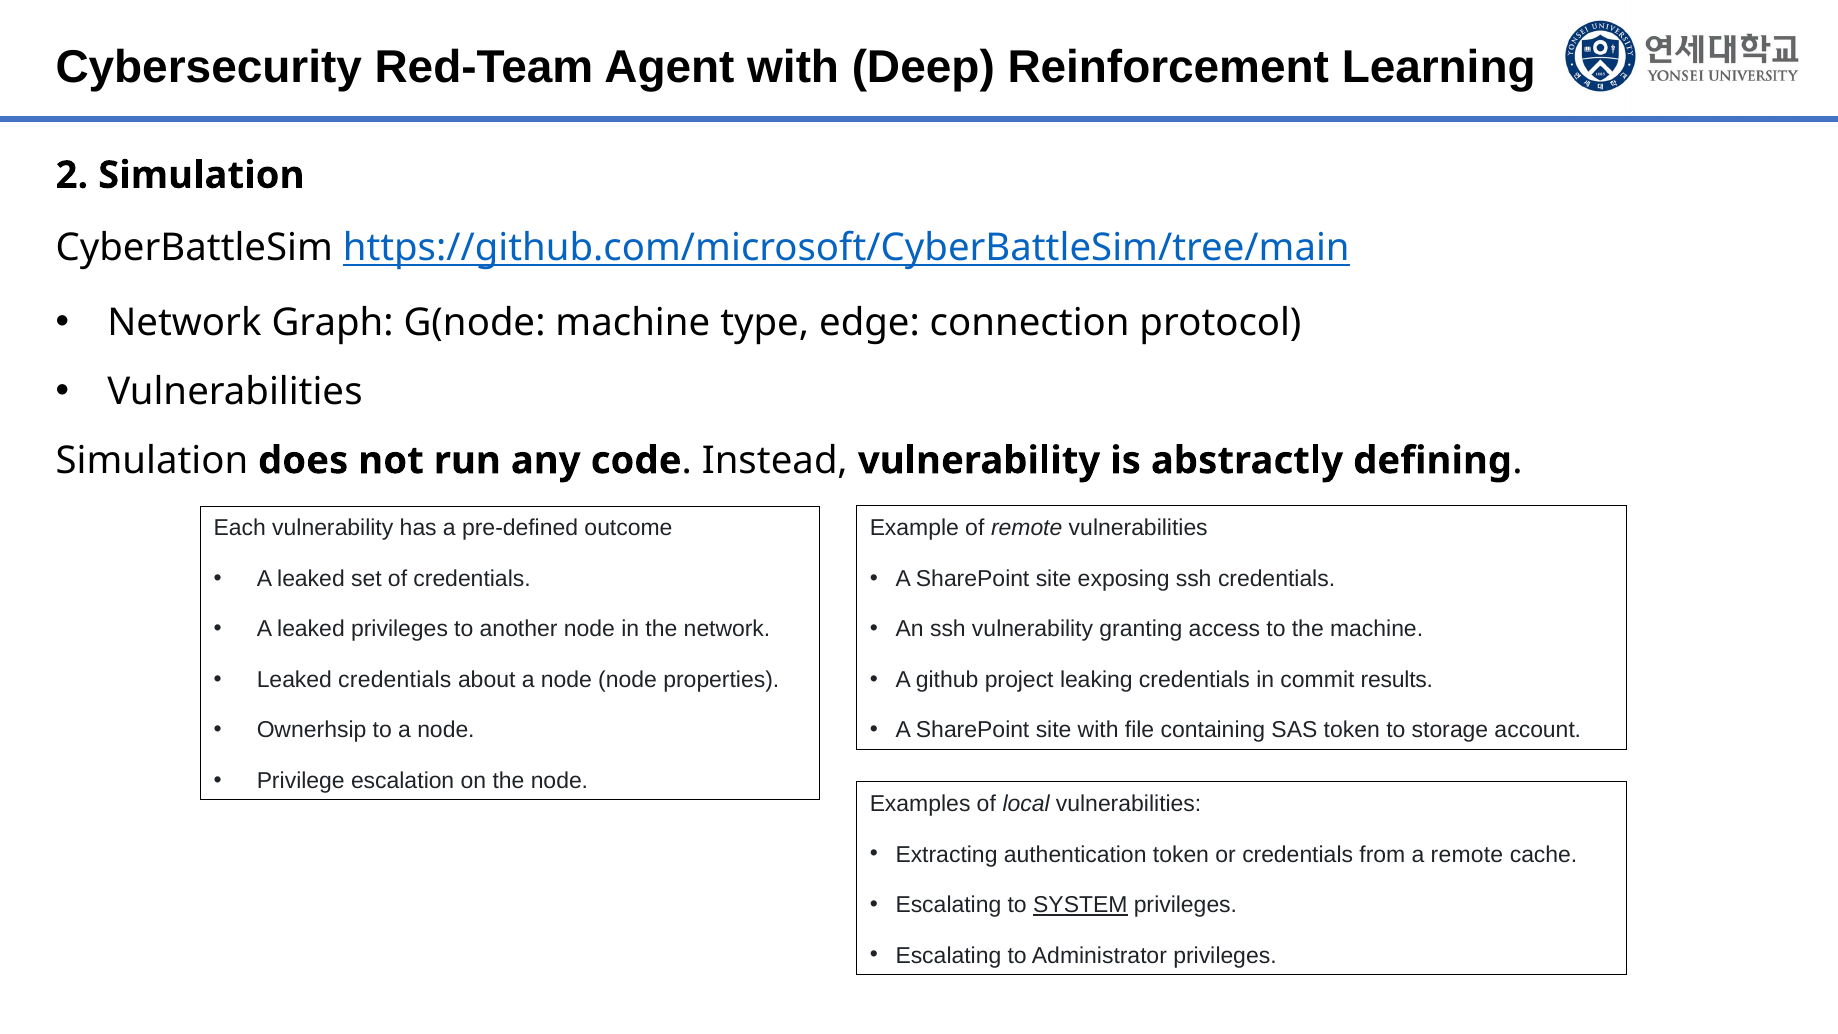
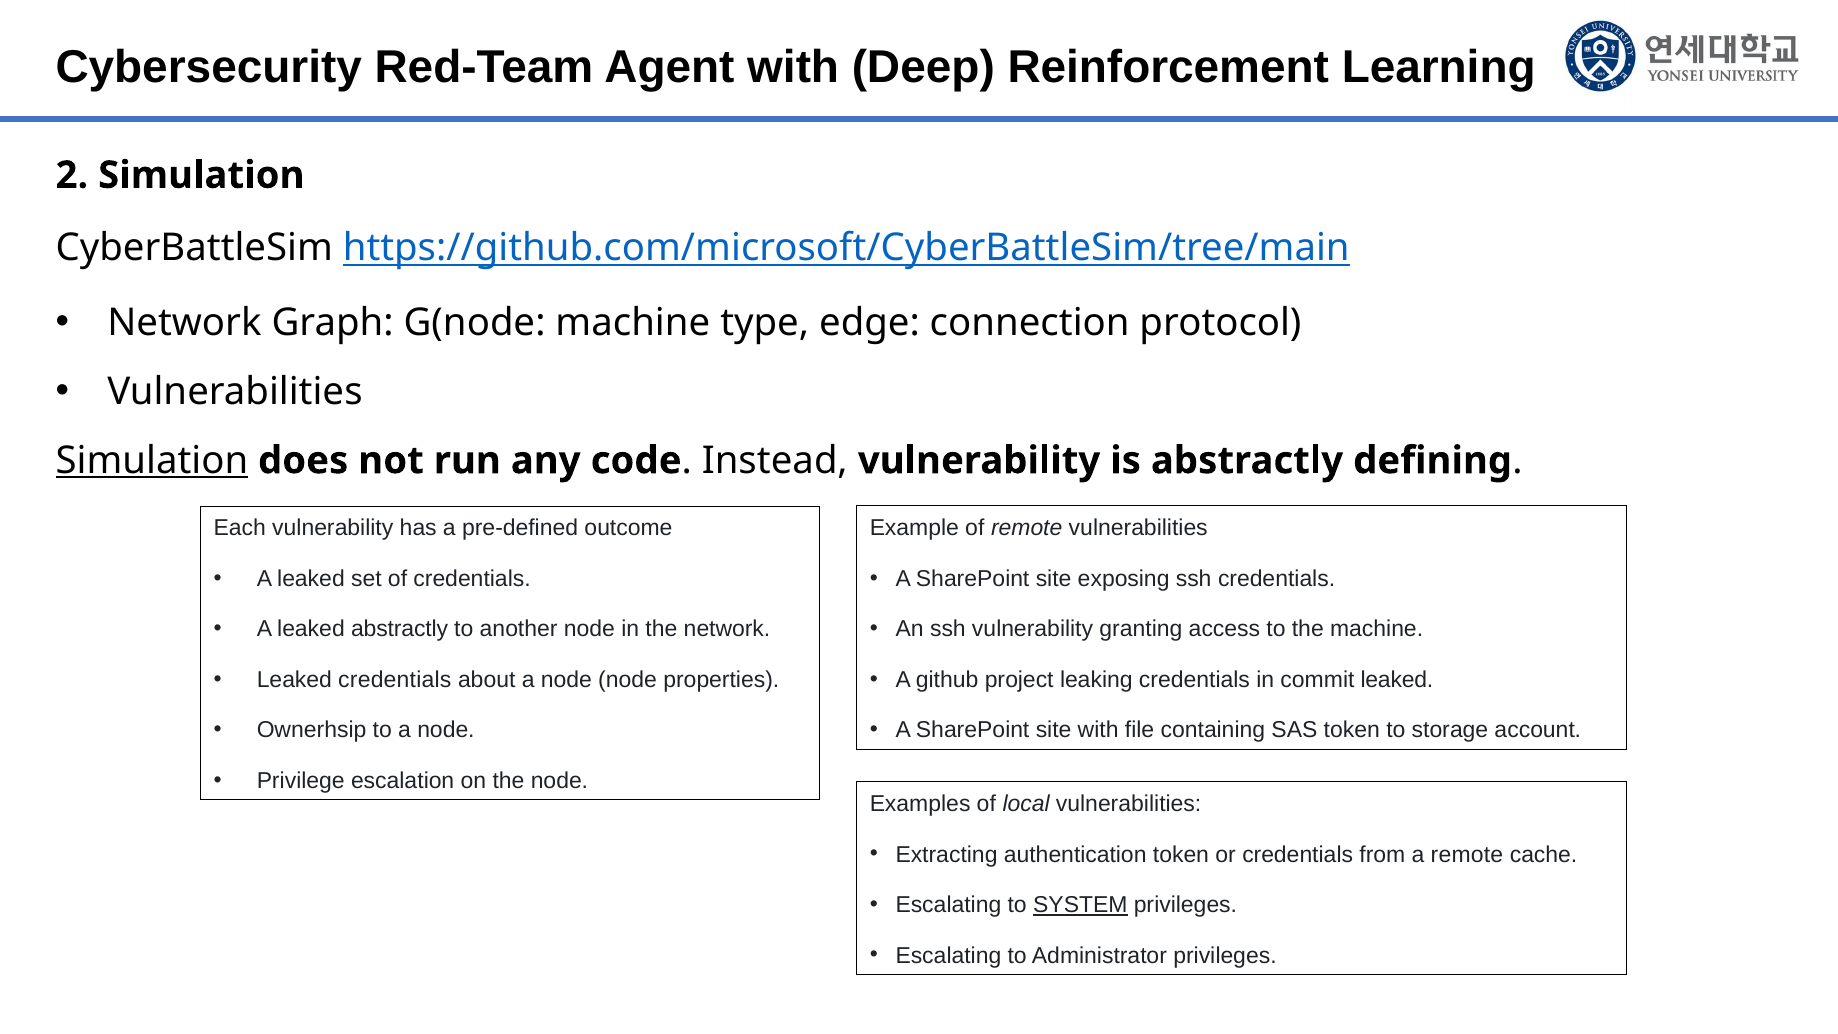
Simulation underline: none -> present (152, 461)
leaked privileges: privileges -> abstractly (400, 629)
commit results: results -> leaked (1397, 680)
